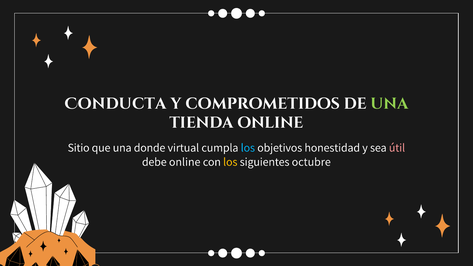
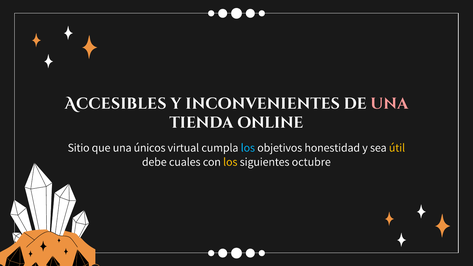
Conducta: Conducta -> Accesibles (116, 104)
comprometidos: comprometidos -> inconvenientes (263, 104)
una colour: light green -> pink (390, 104)
donde: donde -> únicos (150, 148)
útil colour: pink -> yellow (397, 148)
debe online: online -> cuales (185, 162)
